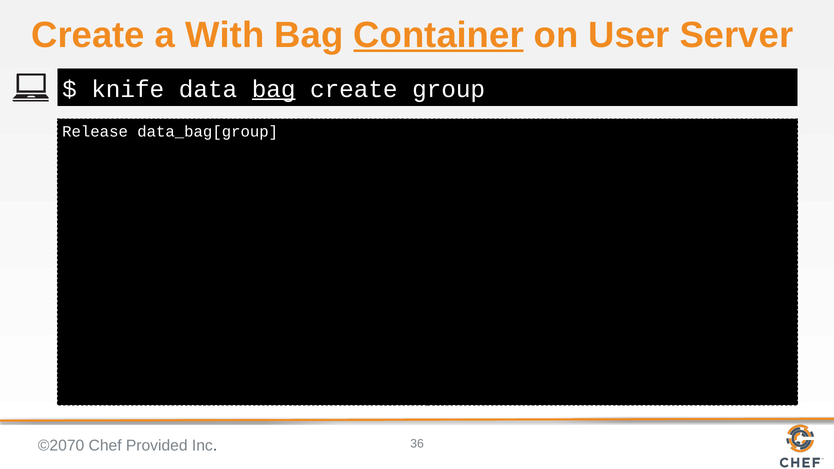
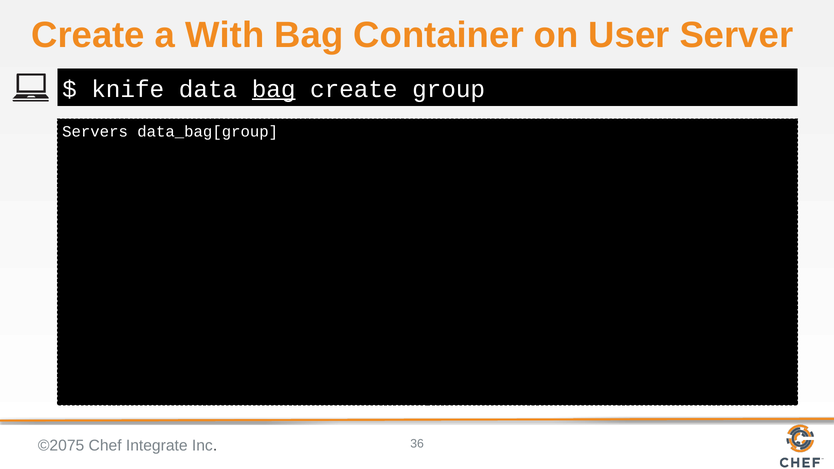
Container underline: present -> none (439, 35)
Release: Release -> Servers (95, 132)
©2070: ©2070 -> ©2075 (61, 446)
Provided: Provided -> Integrate (157, 446)
